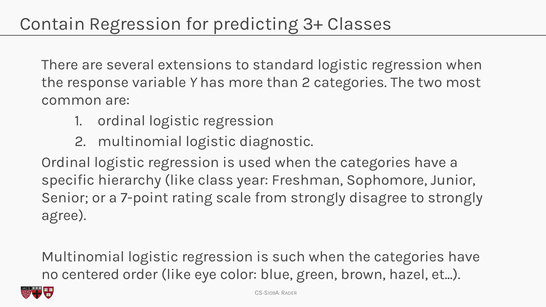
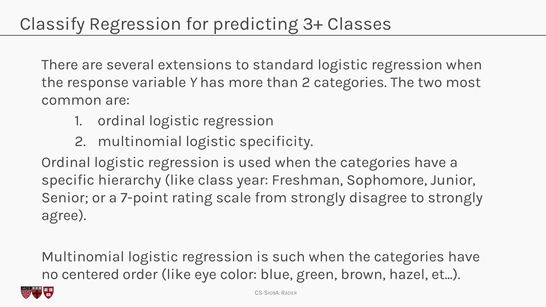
Contain: Contain -> Classify (52, 24)
diagnostic: diagnostic -> specificity (276, 142)
